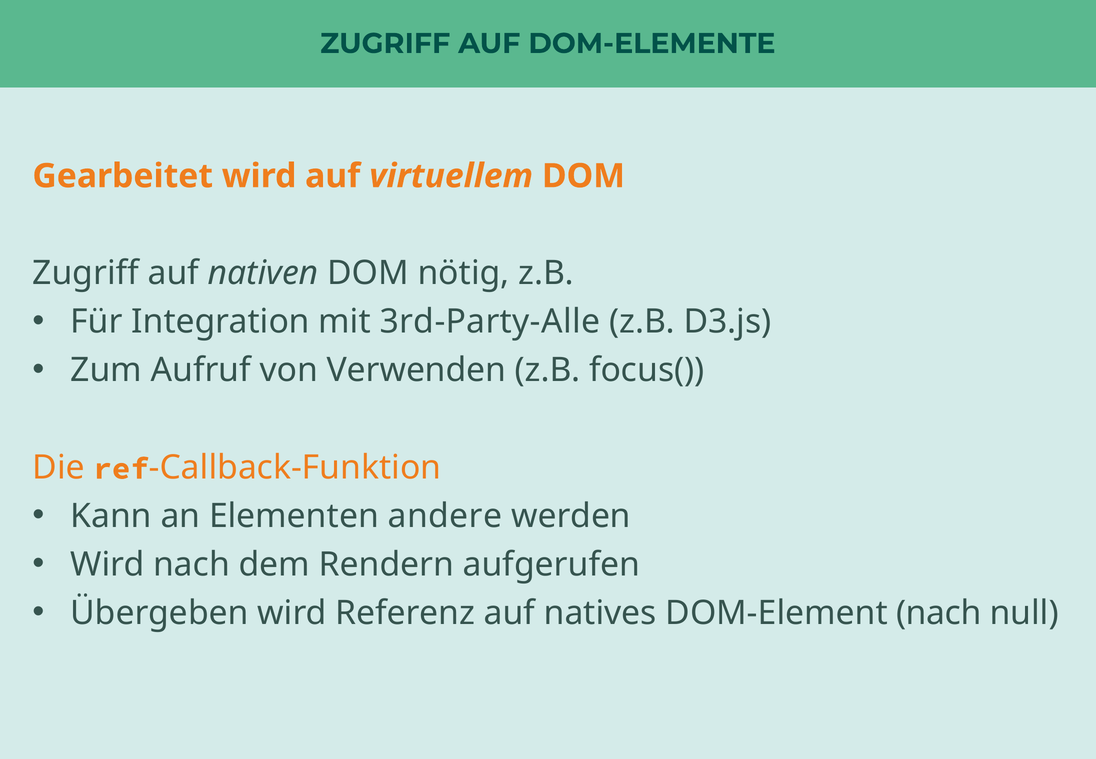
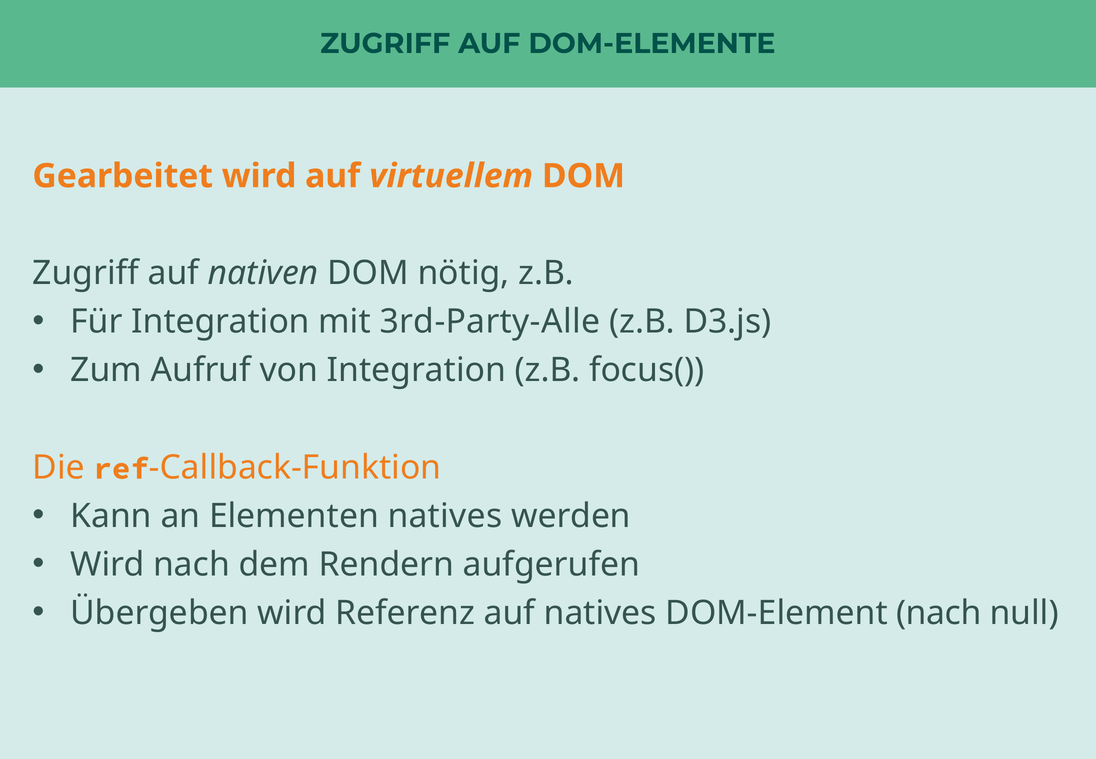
von Verwenden: Verwenden -> Integration (416, 370)
Elementen andere: andere -> natives (445, 516)
